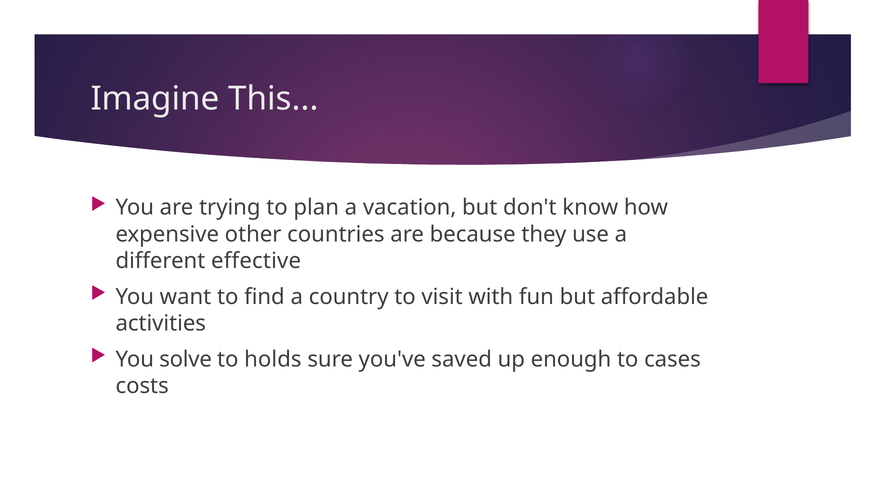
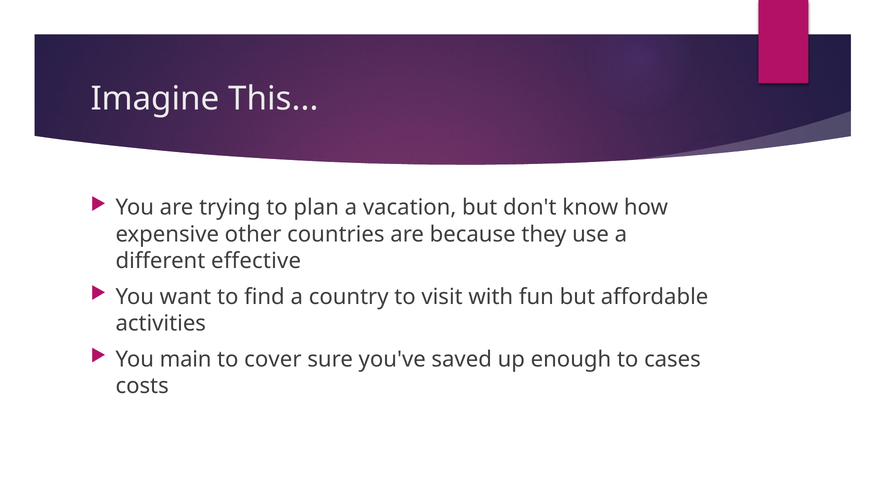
solve: solve -> main (186, 359)
holds: holds -> cover (273, 359)
